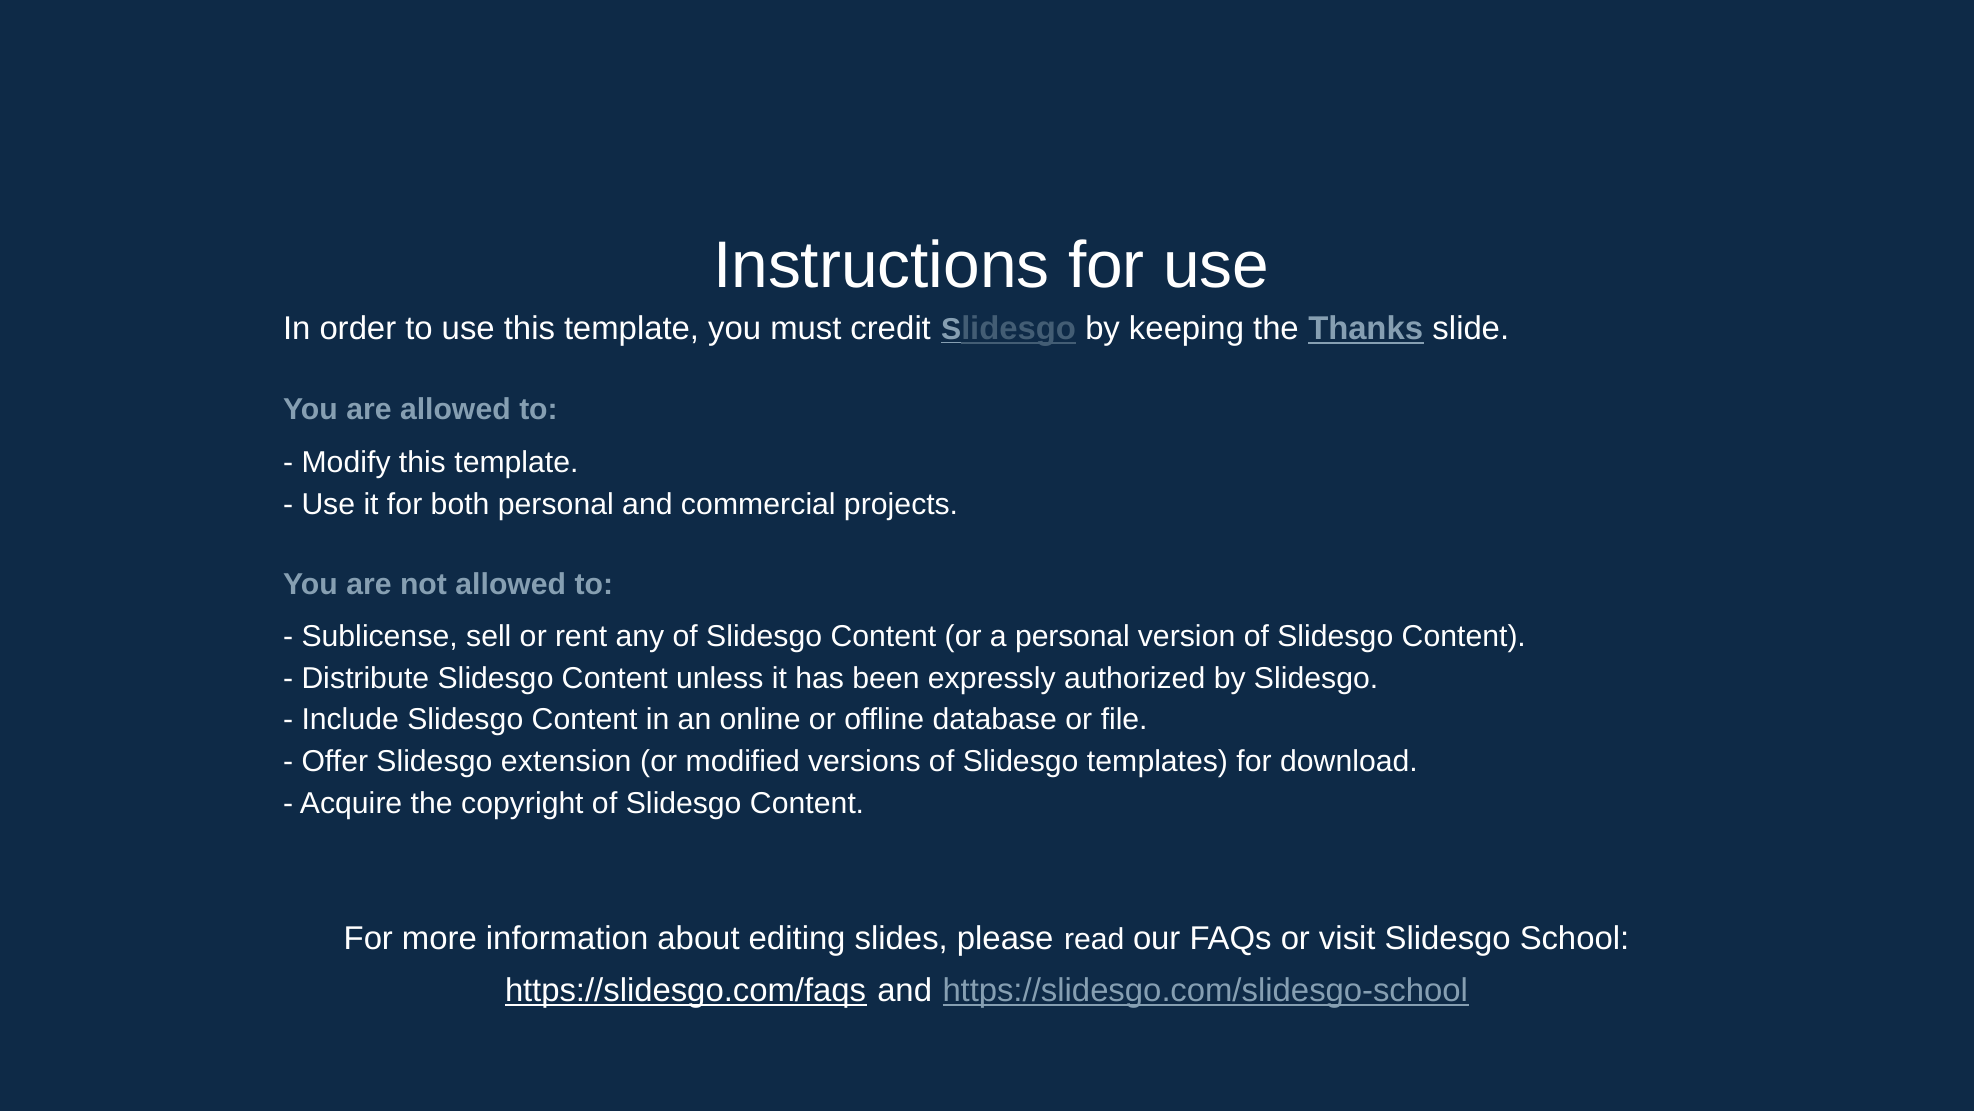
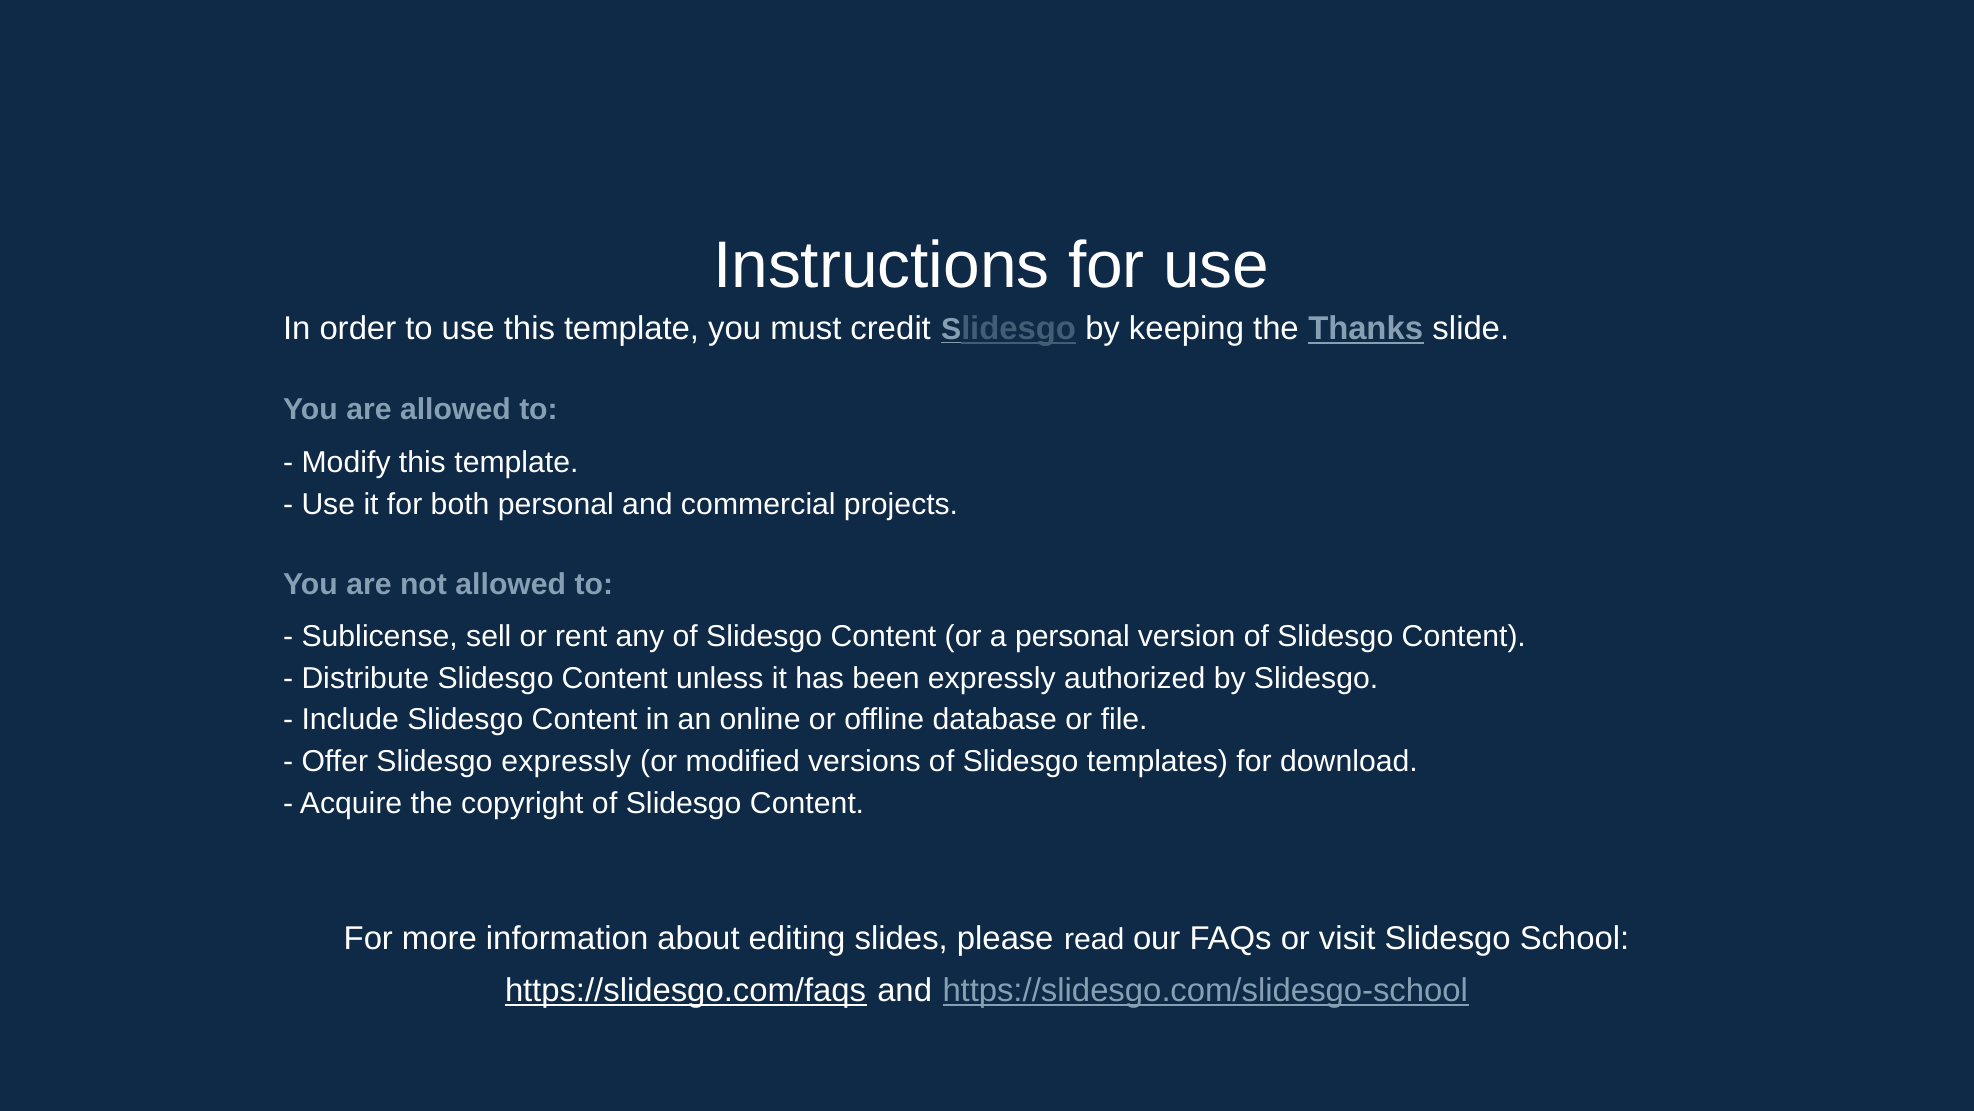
Slidesgo extension: extension -> expressly (566, 761)
